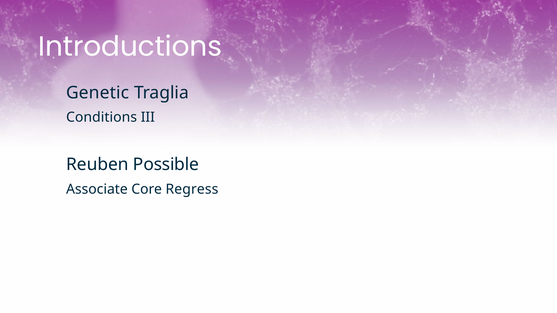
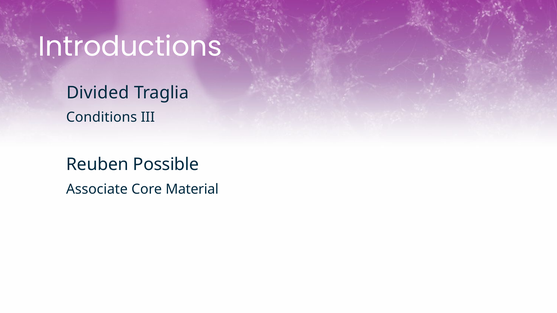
Genetic: Genetic -> Divided (98, 93)
Regress: Regress -> Material (192, 189)
